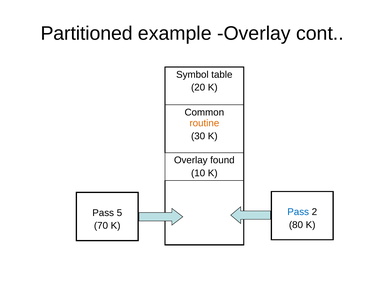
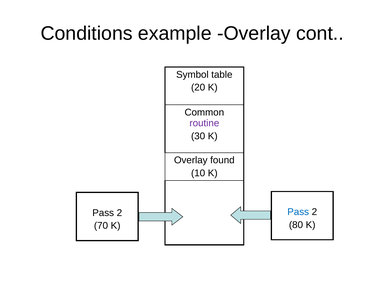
Partitioned: Partitioned -> Conditions (87, 33)
routine colour: orange -> purple (204, 123)
5: 5 -> 2 (119, 212)
